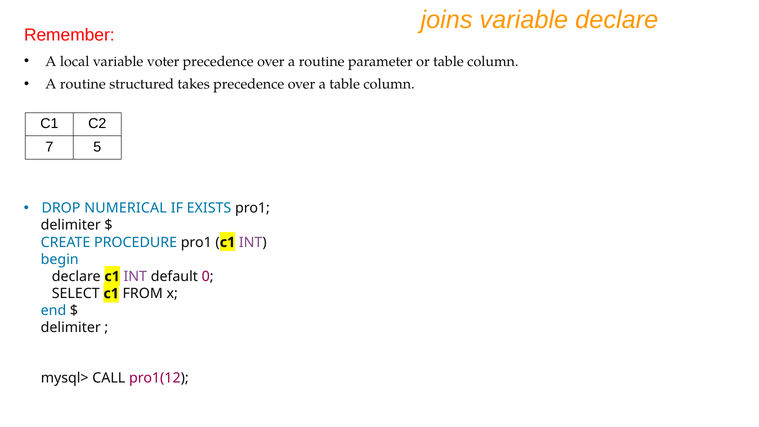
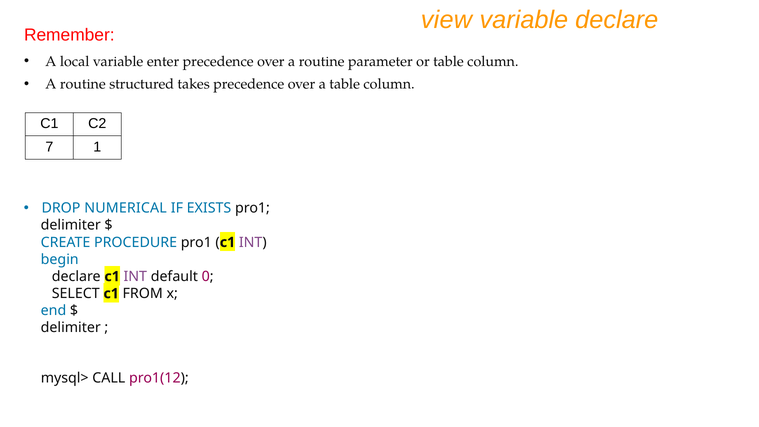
joins: joins -> view (446, 20)
voter: voter -> enter (163, 61)
5: 5 -> 1 (97, 147)
